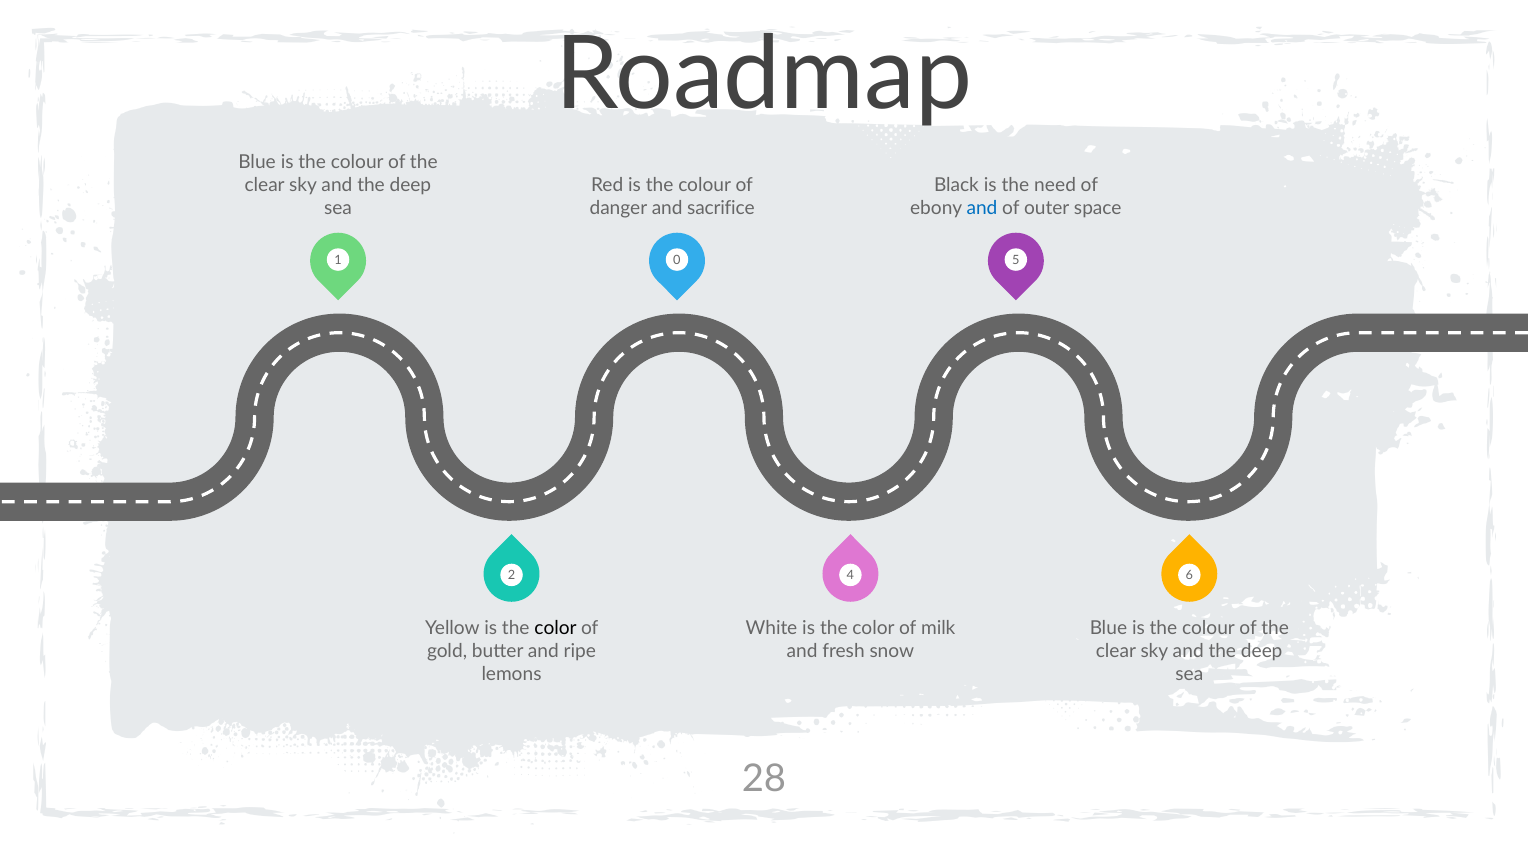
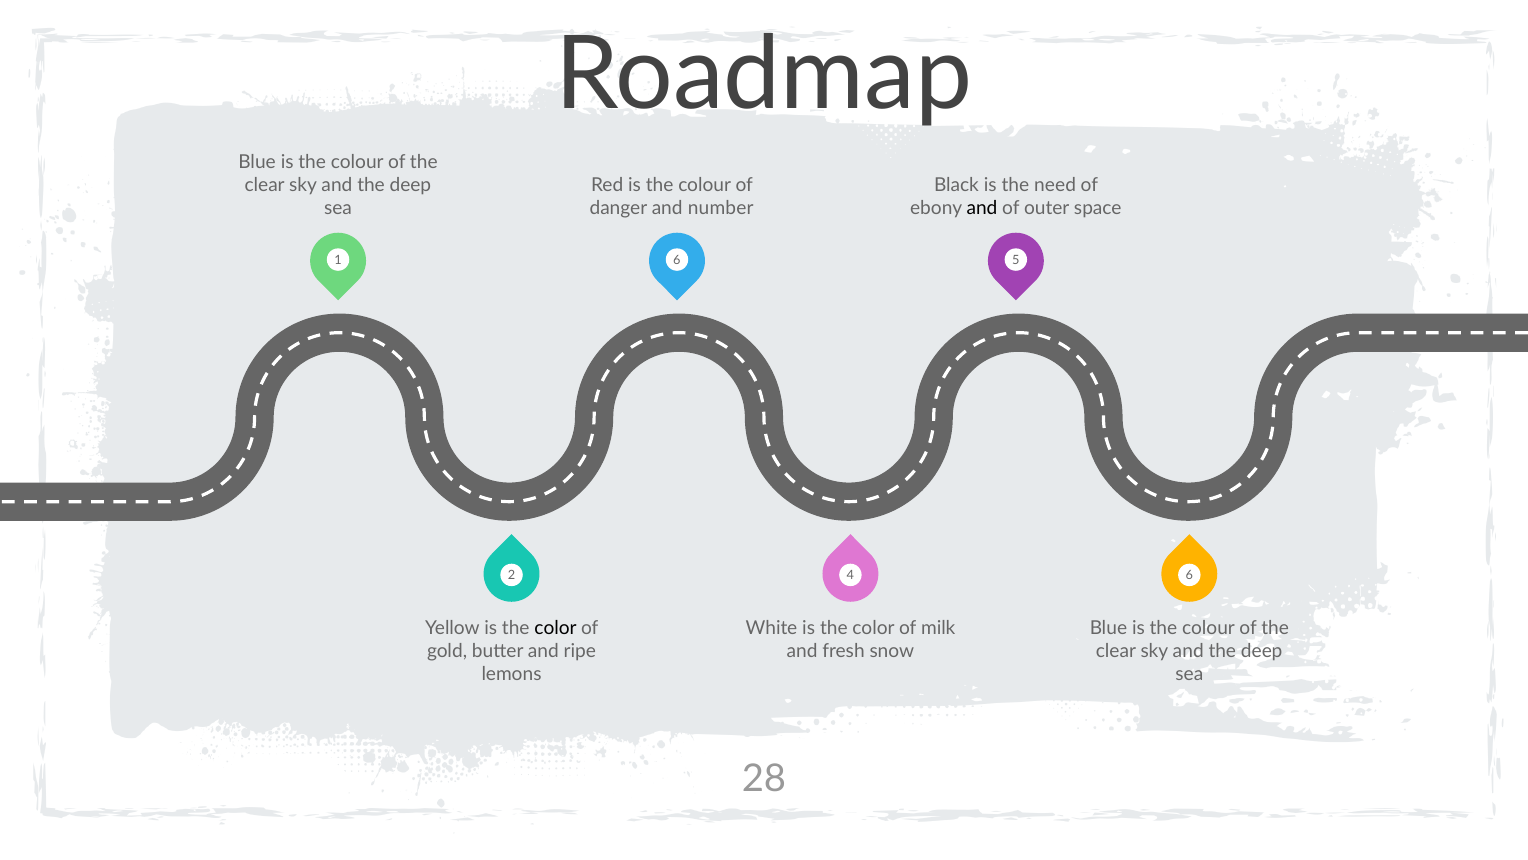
sacrifice: sacrifice -> number (721, 208)
and colour: blue -> black (982, 208)
1 0: 0 -> 6 (677, 260)
